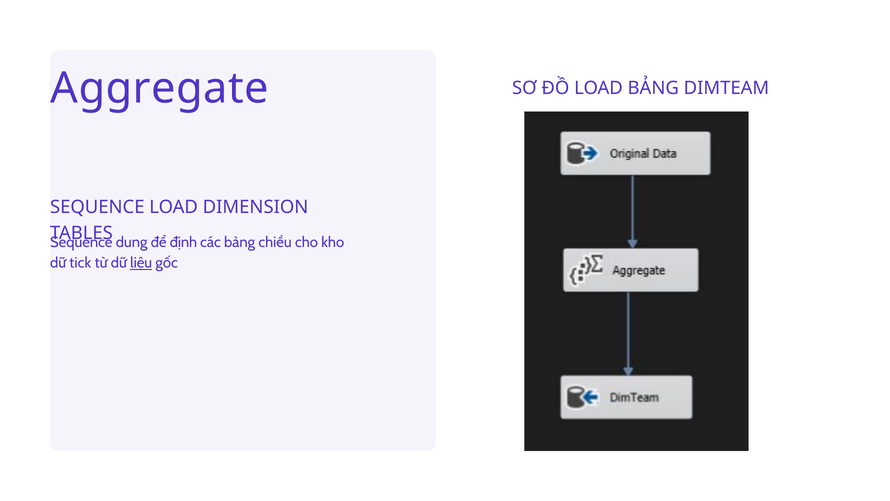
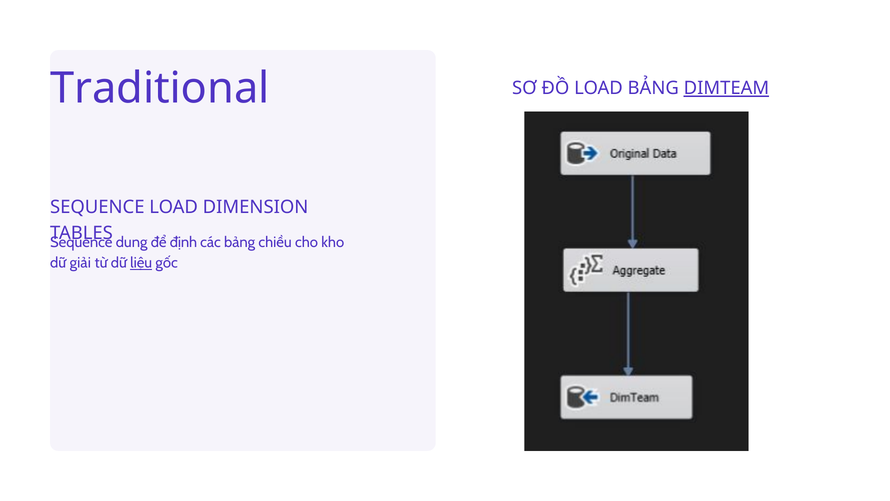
Aggregate: Aggregate -> Traditional (160, 89)
DIMTEAM underline: none -> present (726, 88)
tick: tick -> giải (80, 263)
